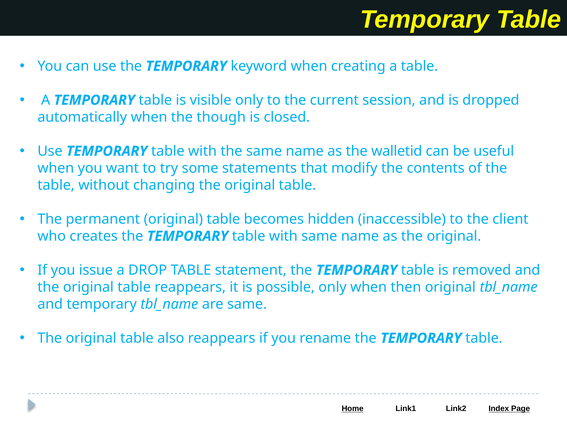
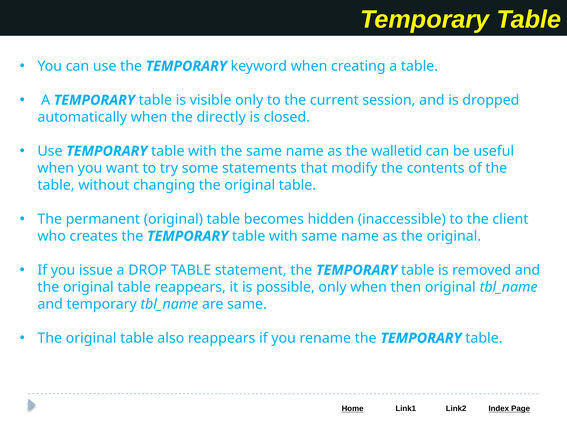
though: though -> directly (221, 117)
